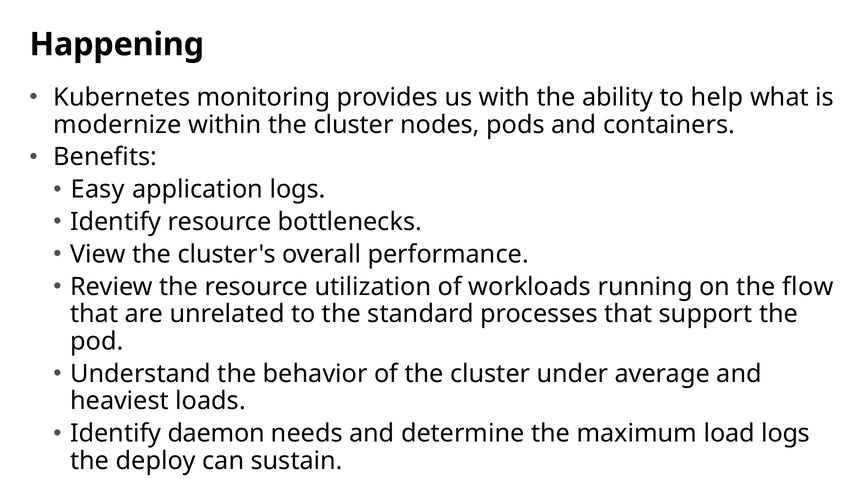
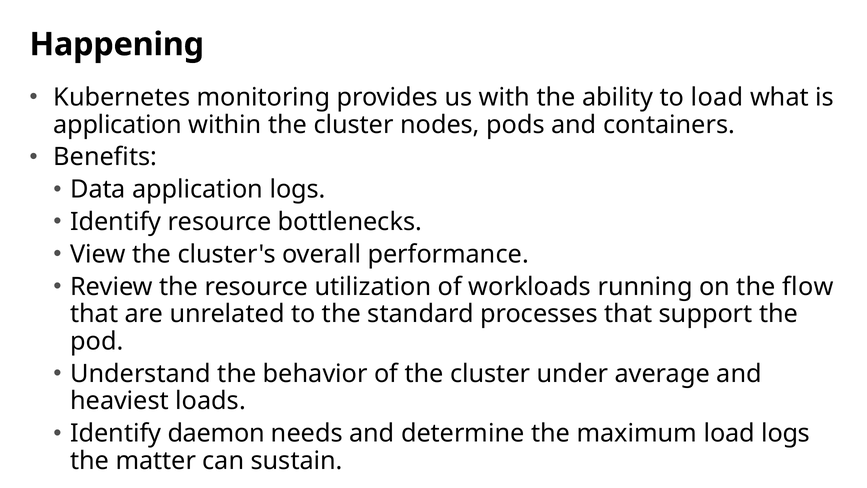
to help: help -> load (717, 97)
modernize: modernize -> application (118, 125)
Easy: Easy -> Data (98, 189)
deploy: deploy -> matter (156, 461)
